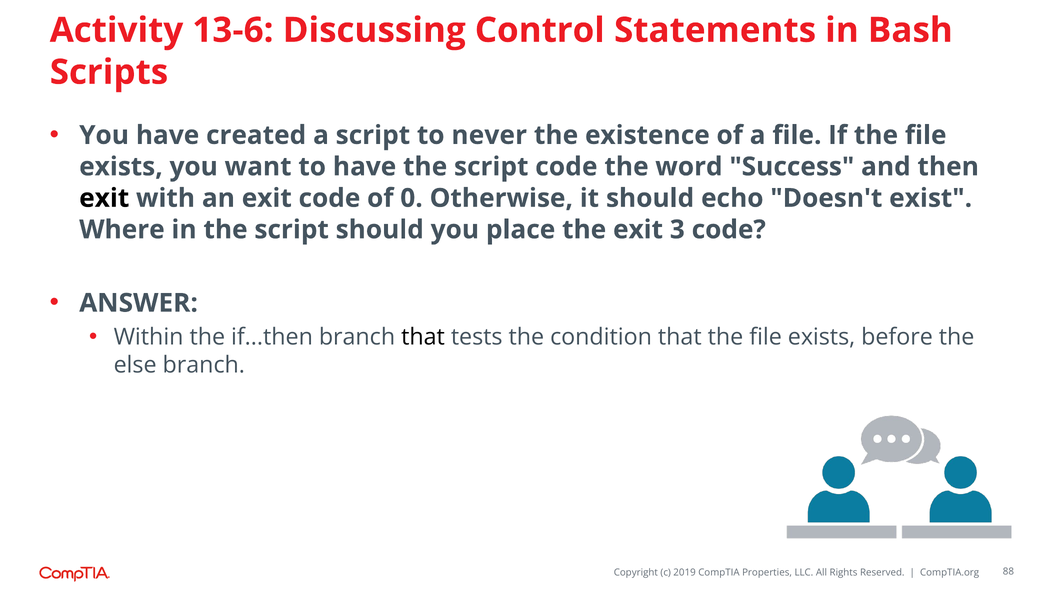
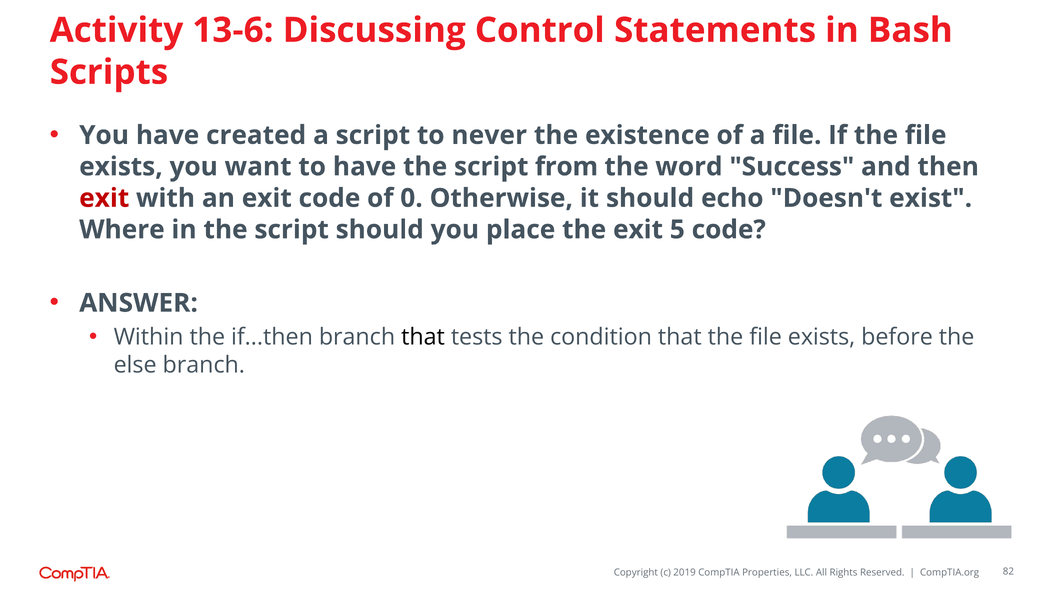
script code: code -> from (567, 167)
exit colour: black -> red (104, 198)
3: 3 -> 5 (677, 230)
88: 88 -> 82 (1008, 572)
